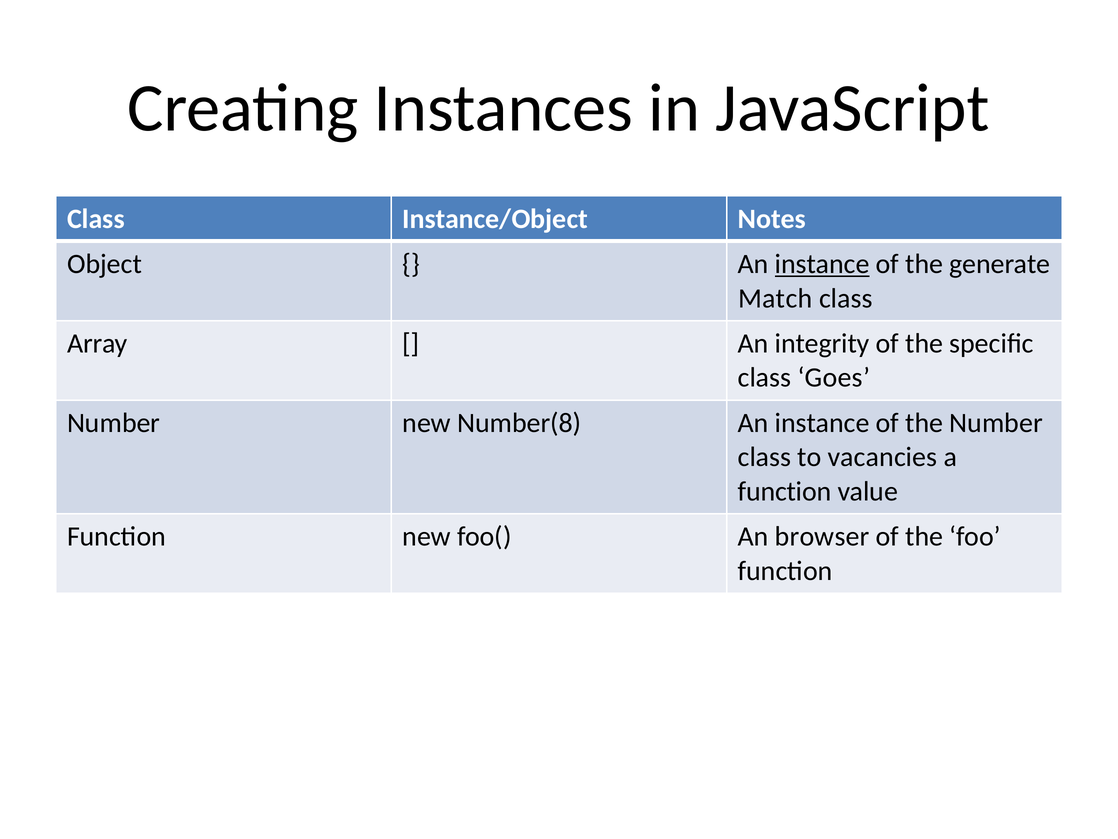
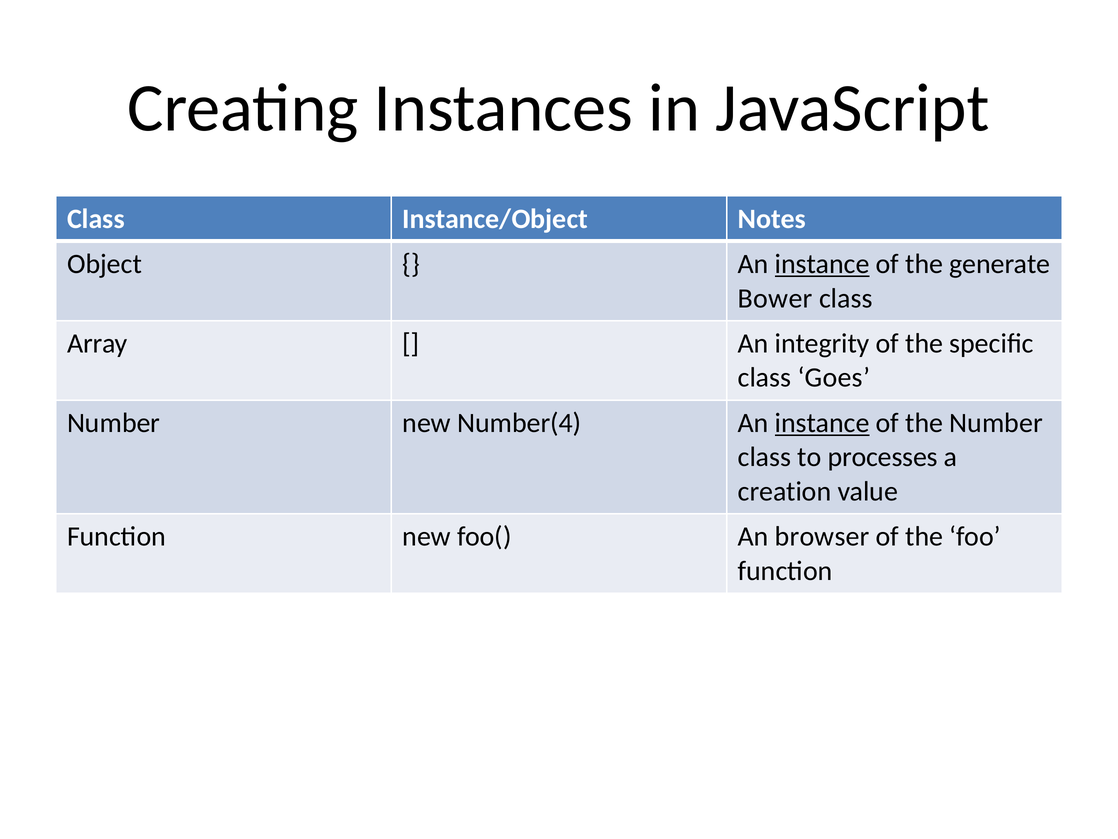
Match: Match -> Bower (775, 298)
Number(8: Number(8 -> Number(4 (519, 423)
instance underline: none -> present (822, 423)
vacancies: vacancies -> processes (883, 457)
function: function -> creation (785, 491)
